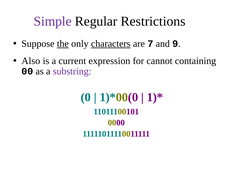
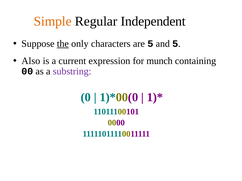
Simple colour: purple -> orange (53, 21)
Restrictions: Restrictions -> Independent (153, 21)
characters underline: present -> none (111, 44)
are 7: 7 -> 5 (150, 44)
and 9: 9 -> 5 (175, 44)
cannot: cannot -> munch (160, 61)
